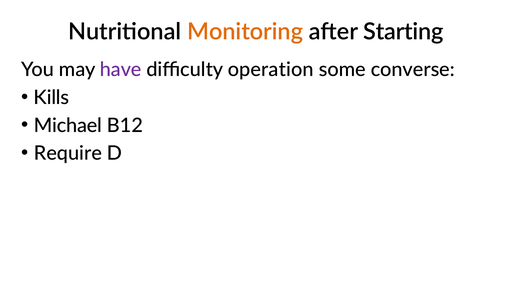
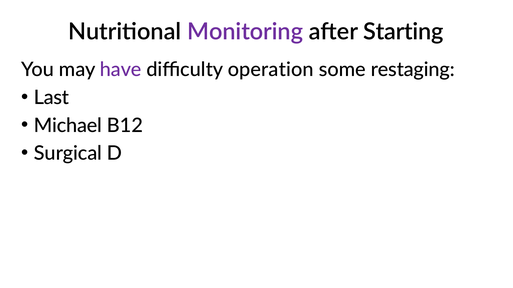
Monitoring colour: orange -> purple (245, 32)
converse: converse -> restaging (413, 70)
Kills: Kills -> Last (51, 98)
Require: Require -> Surgical (68, 154)
